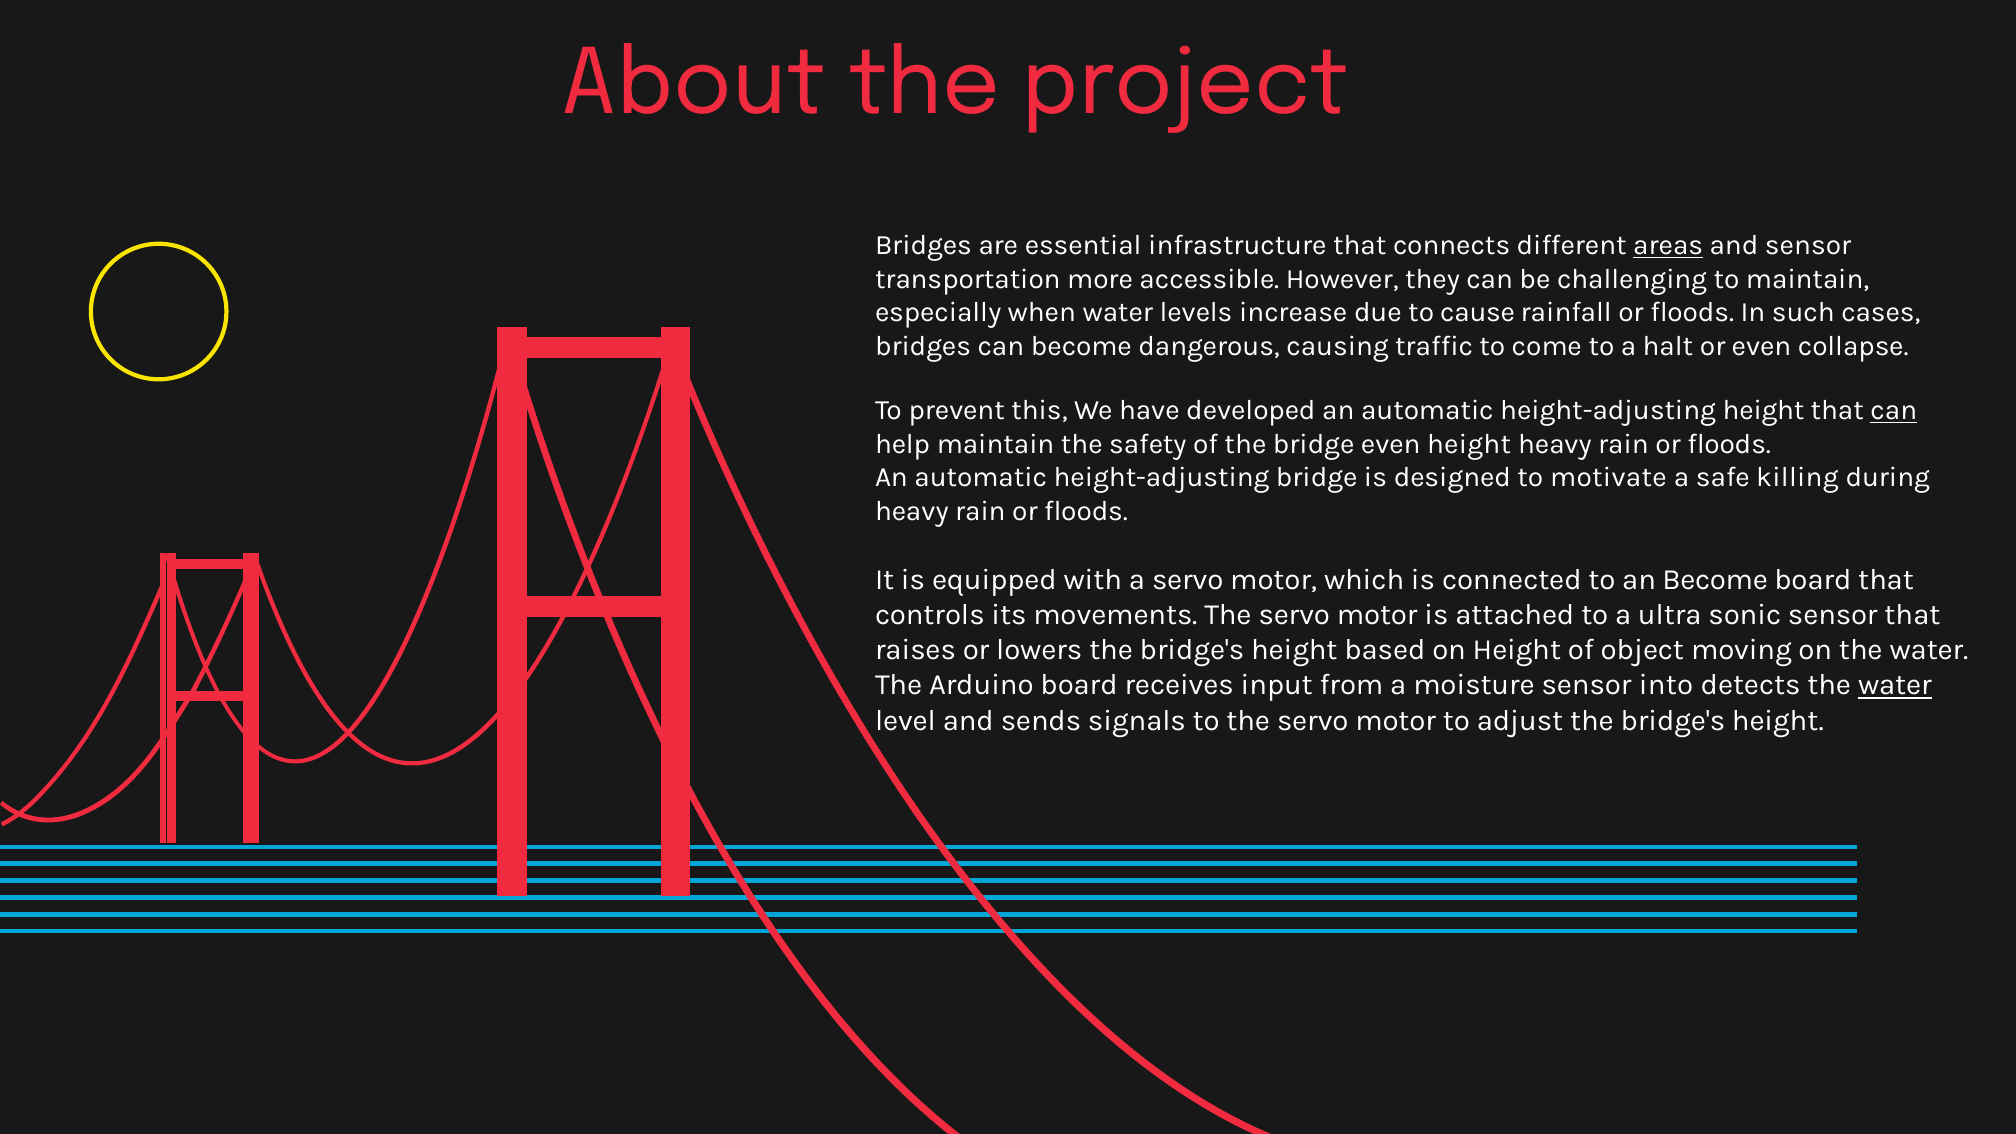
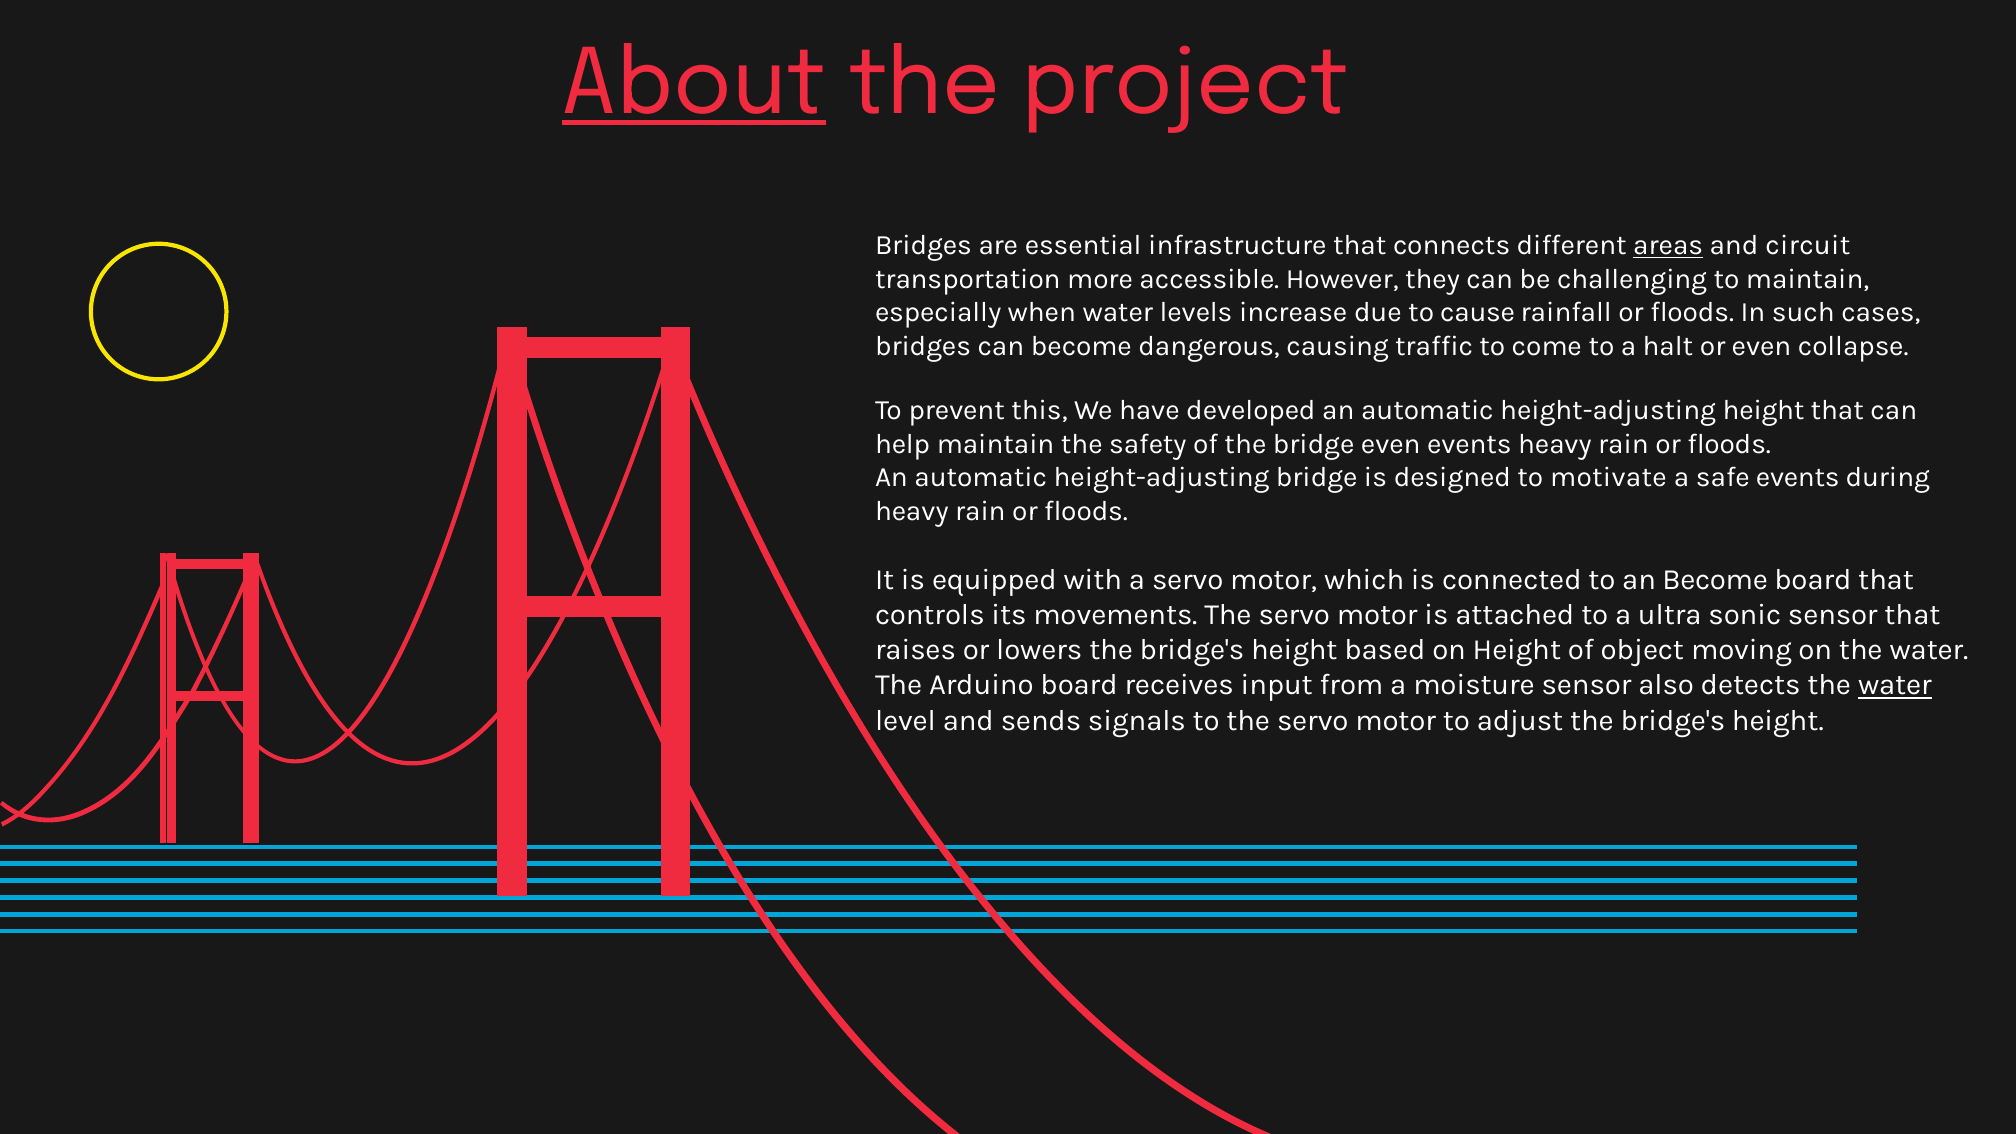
About underline: none -> present (694, 84)
and sensor: sensor -> circuit (1808, 245)
can underline: present -> none (1894, 410)
even height: height -> events (1469, 444)
safe killing: killing -> events (1798, 478)
into: into -> also (1666, 685)
